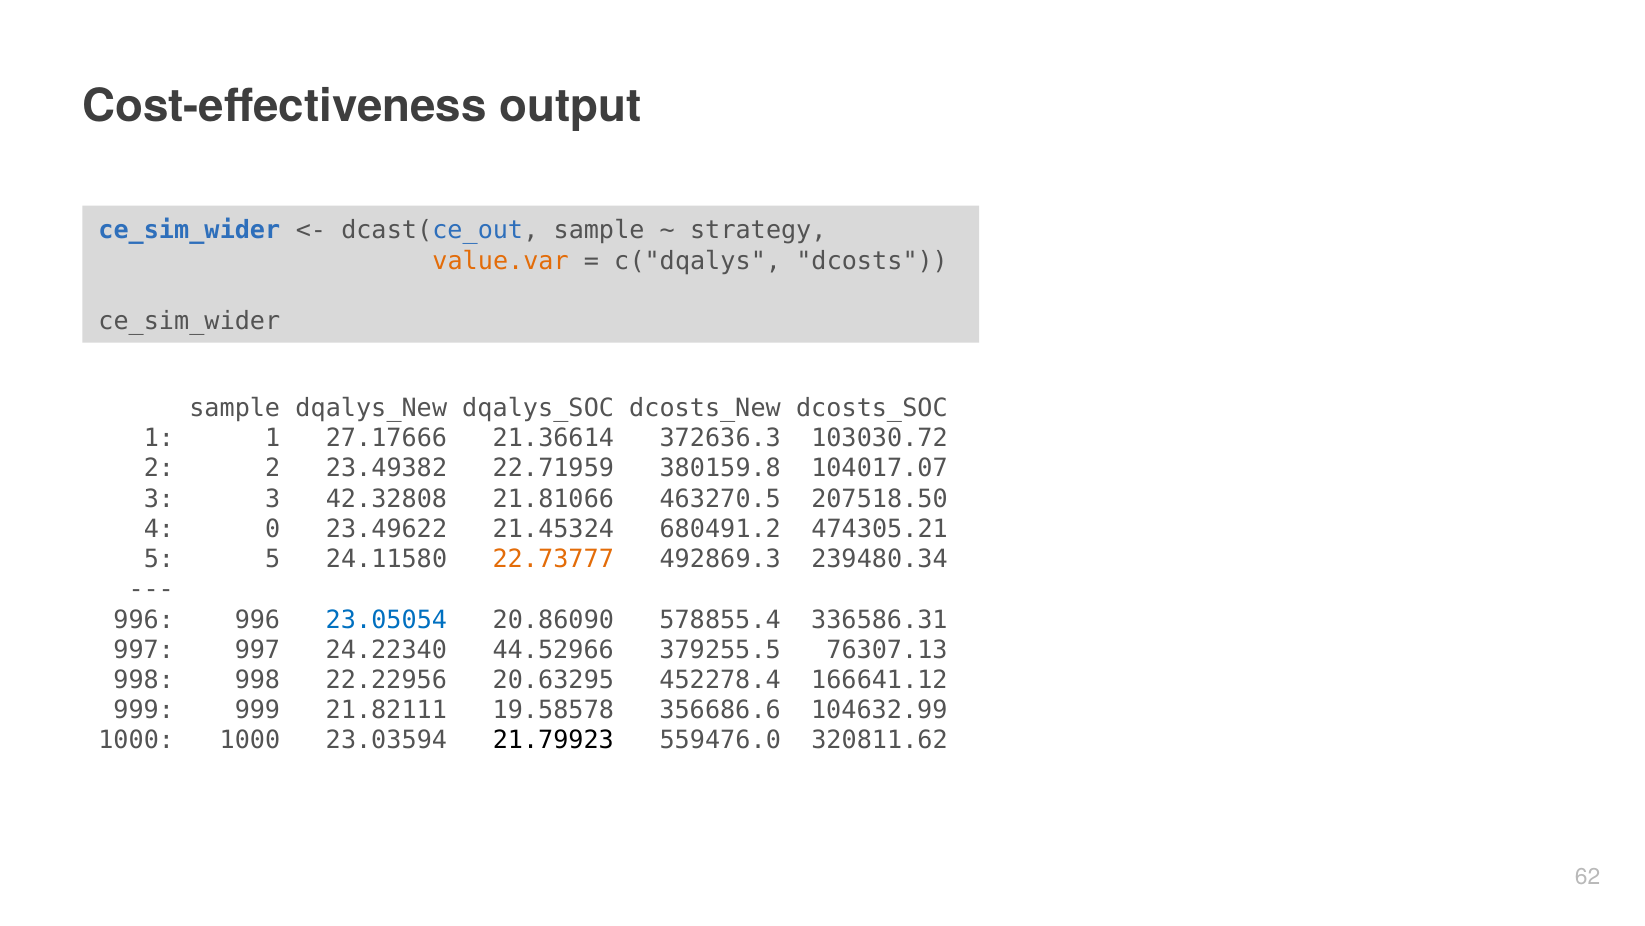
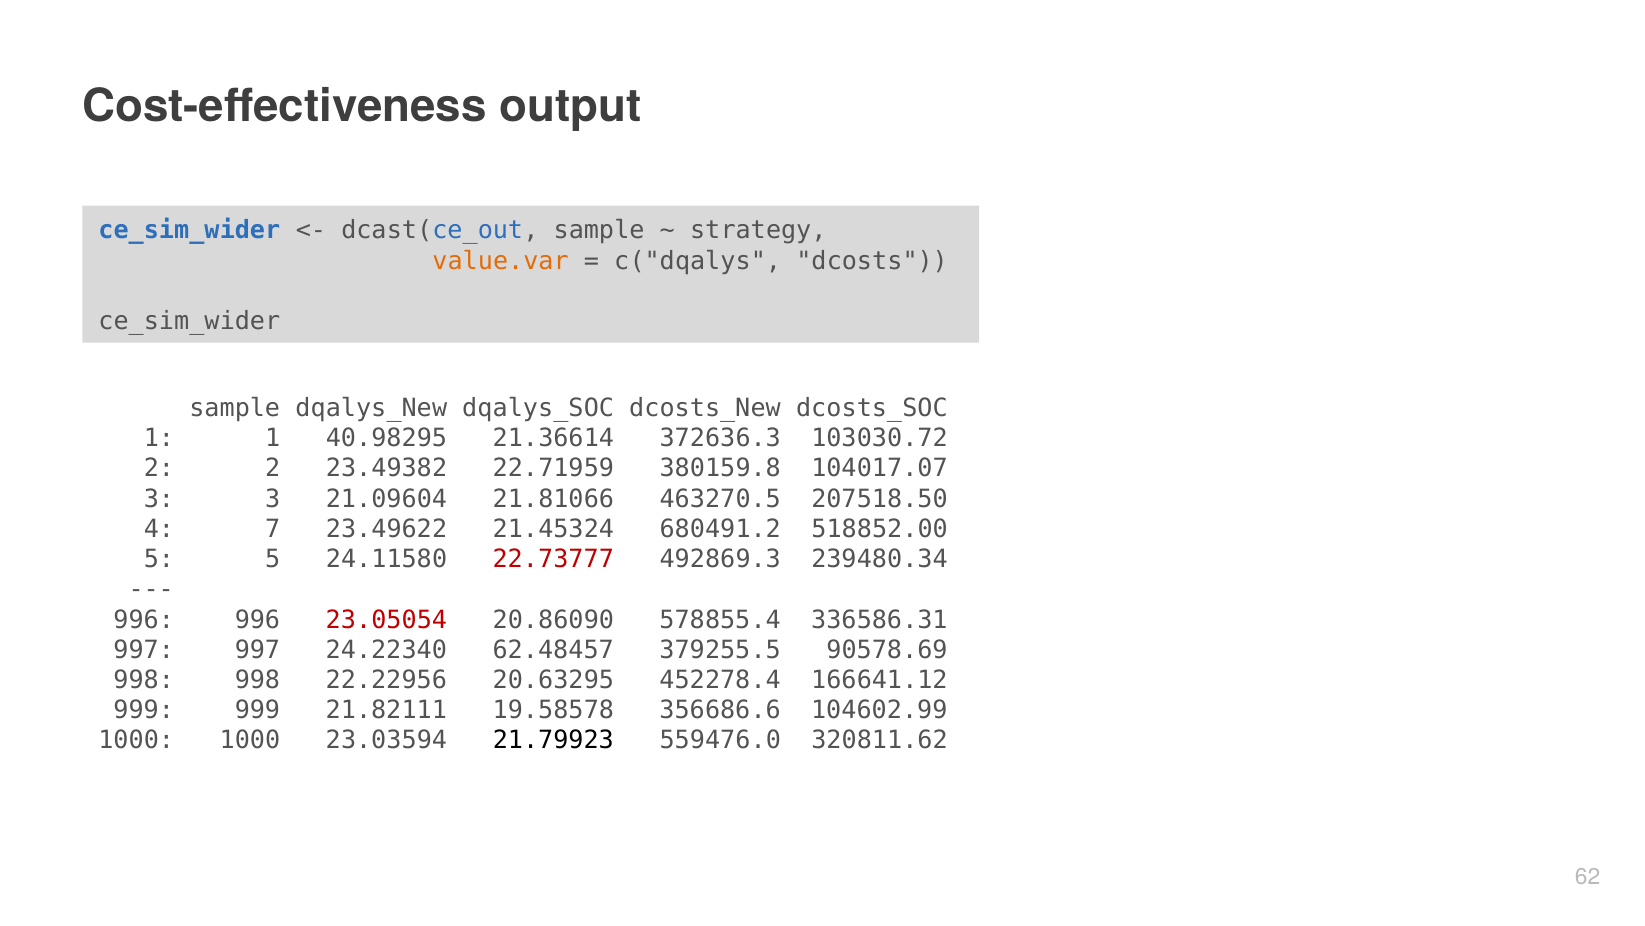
27.17666: 27.17666 -> 40.98295 (386, 438)
42.32808: 42.32808 -> 21.09604 (386, 499)
0: 0 -> 7 (273, 529)
474305.21: 474305.21 -> 518852.00 (880, 529)
22.73777 colour: orange -> red (553, 559)
23.05054 colour: blue -> red (386, 619)
44.52966: 44.52966 -> 62.48457 (553, 649)
76307.13: 76307.13 -> 90578.69 (887, 649)
104632.99: 104632.99 -> 104602.99 (879, 710)
